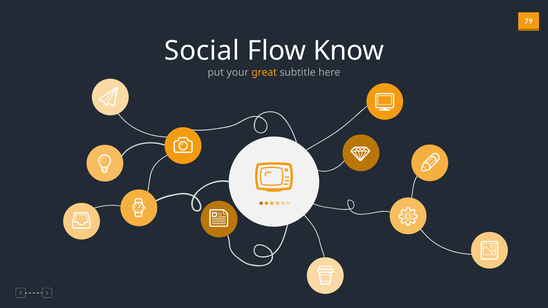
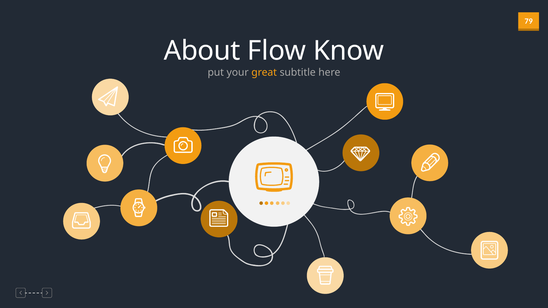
Social: Social -> About (202, 51)
